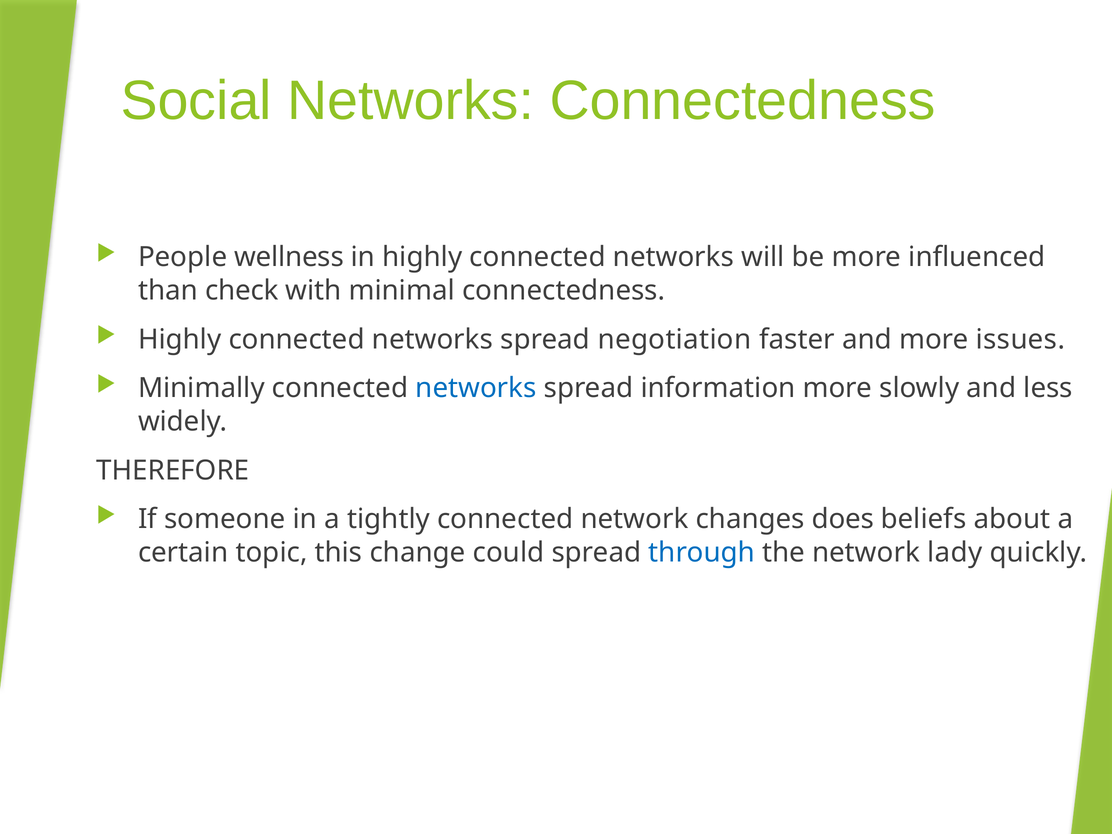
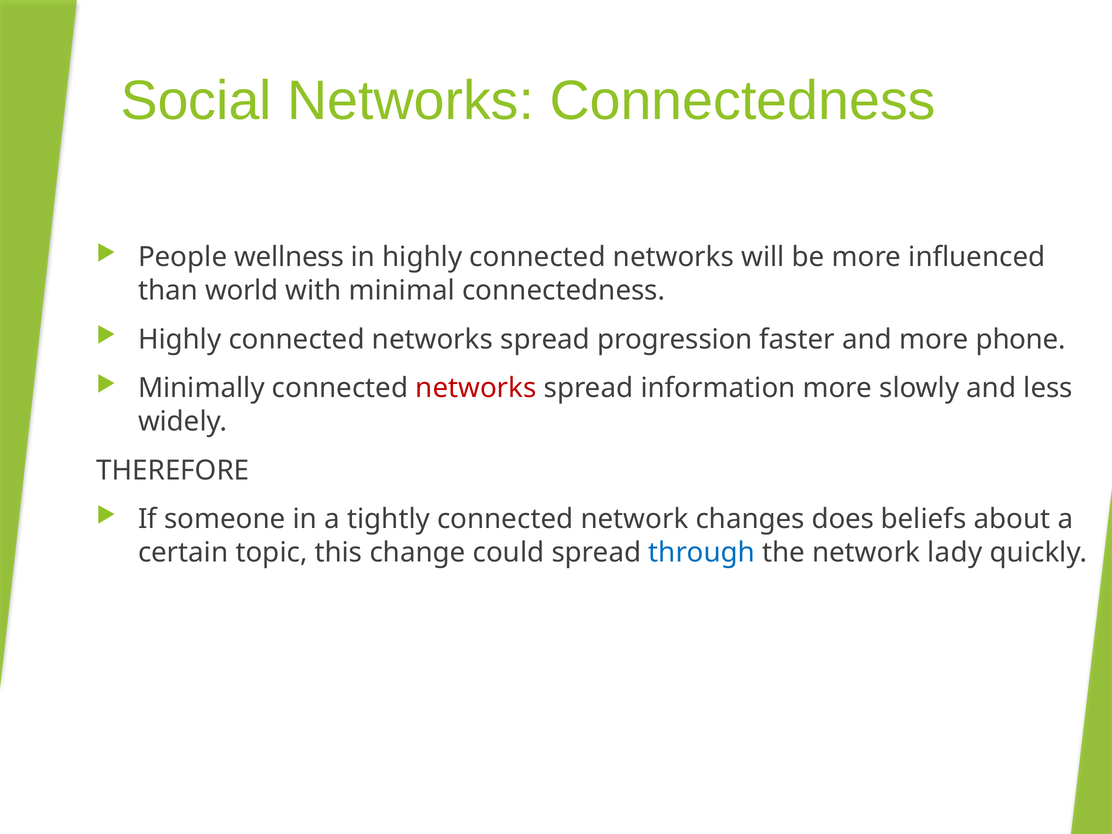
check: check -> world (242, 291)
negotiation: negotiation -> progression (675, 339)
issues: issues -> phone (1021, 339)
networks colour: blue -> red (476, 388)
